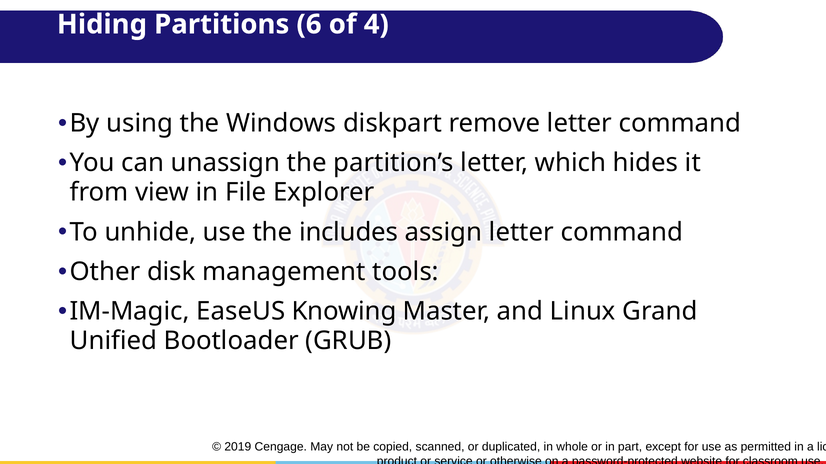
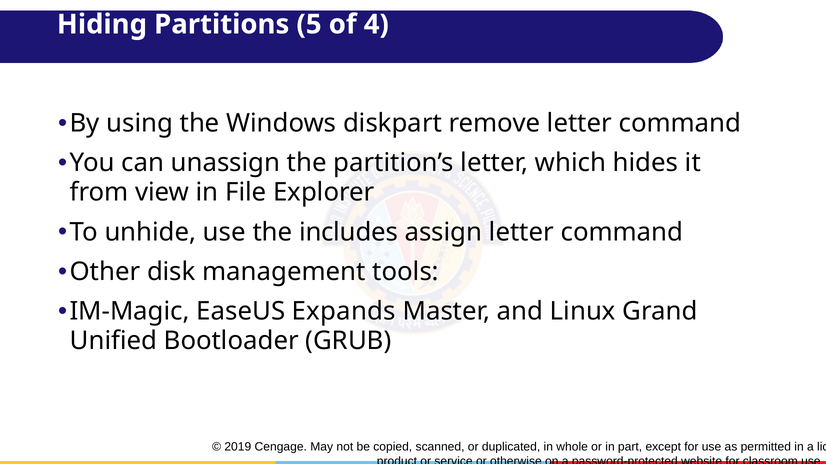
6: 6 -> 5 (309, 24)
Knowing: Knowing -> Expands (344, 312)
